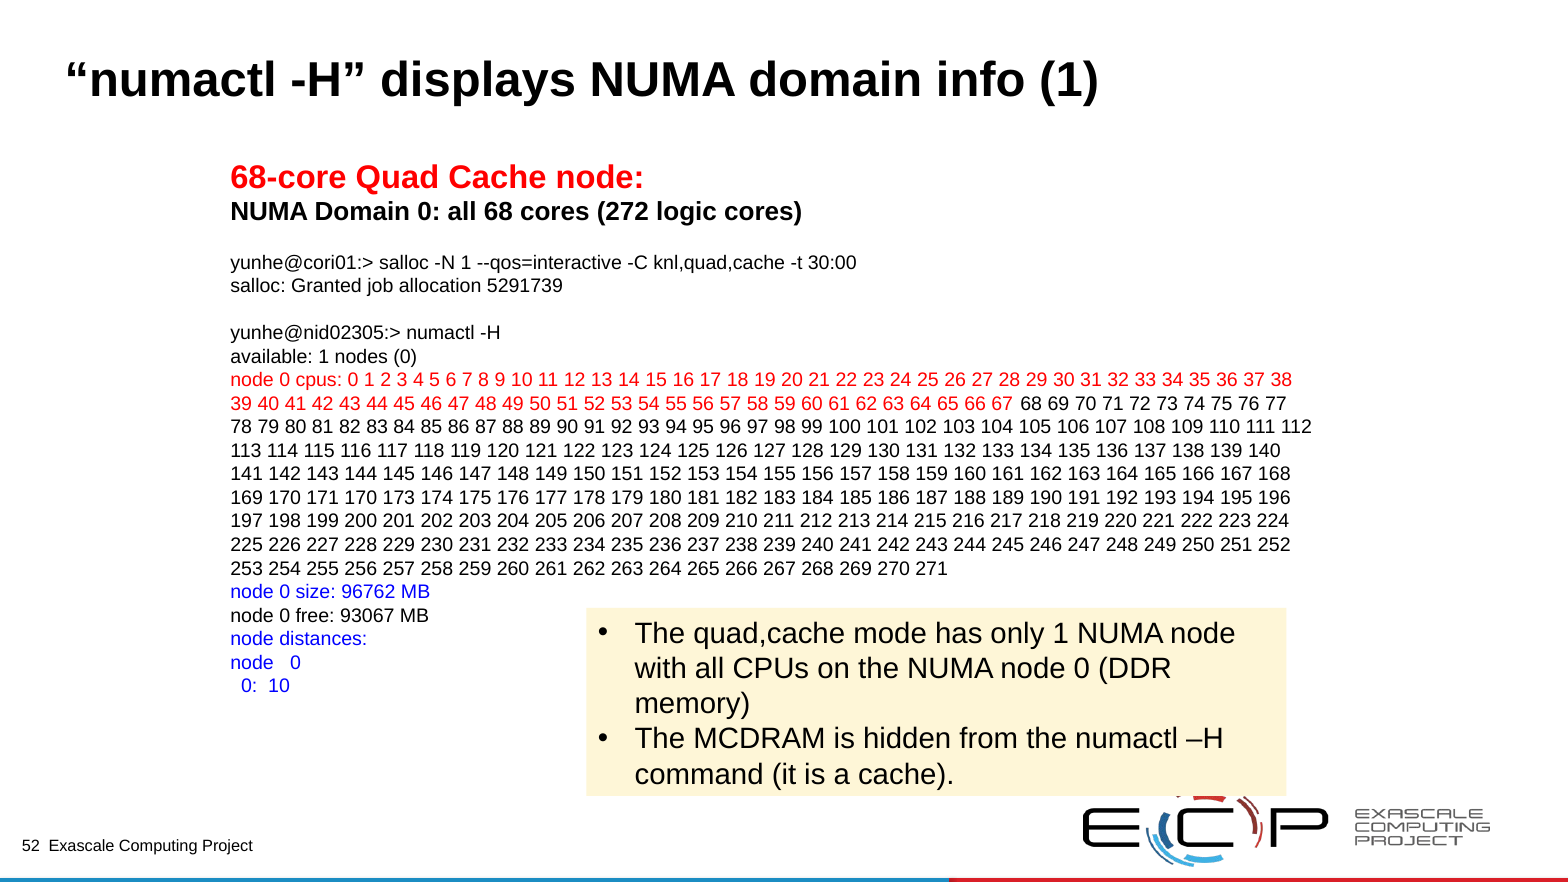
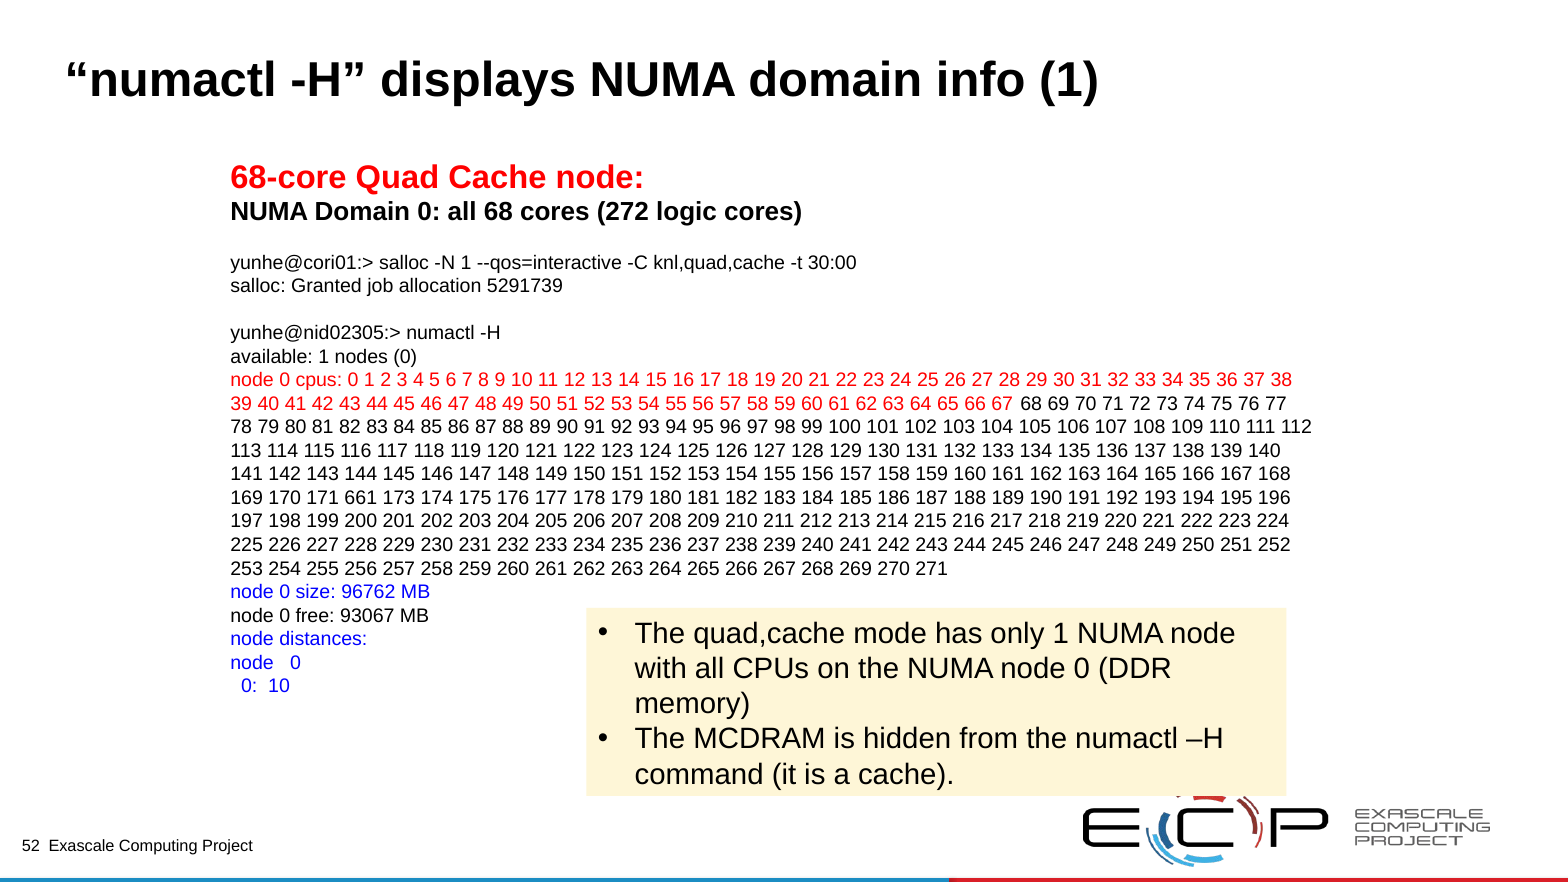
171 170: 170 -> 661 (361, 498)
